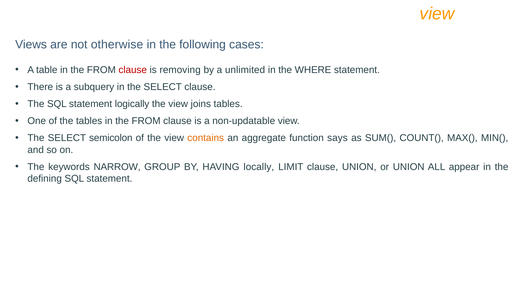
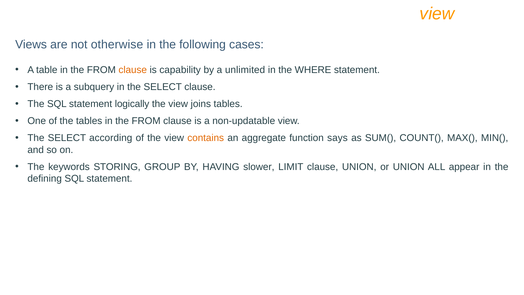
clause colour: red -> orange (133, 70)
removing: removing -> capability (180, 70)
semicolon: semicolon -> according (111, 138)
NARROW: NARROW -> STORING (117, 167)
locally: locally -> slower (259, 167)
